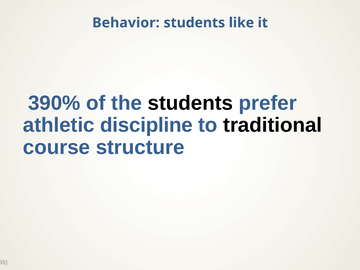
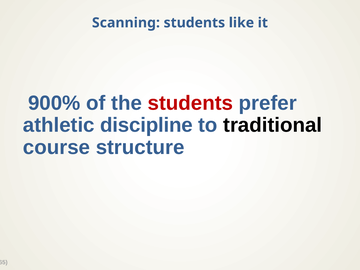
Behavior: Behavior -> Scanning (126, 23)
390%: 390% -> 900% (54, 103)
students colour: black -> red (190, 103)
